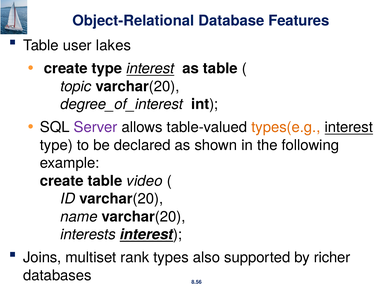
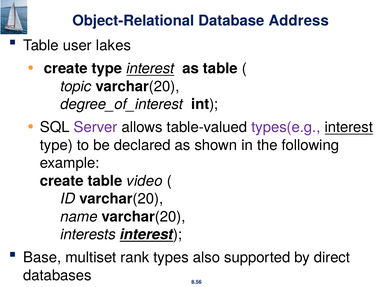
Features: Features -> Address (299, 21)
types(e.g colour: orange -> purple (286, 127)
Joins: Joins -> Base (42, 257)
richer: richer -> direct (332, 257)
